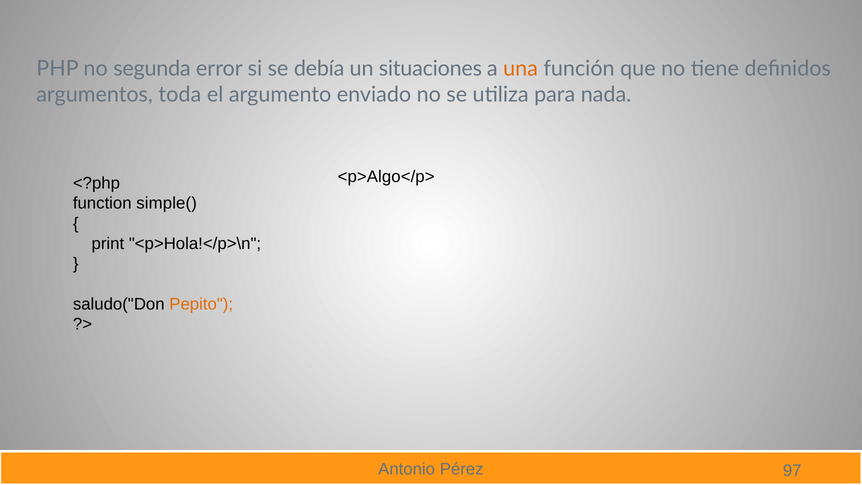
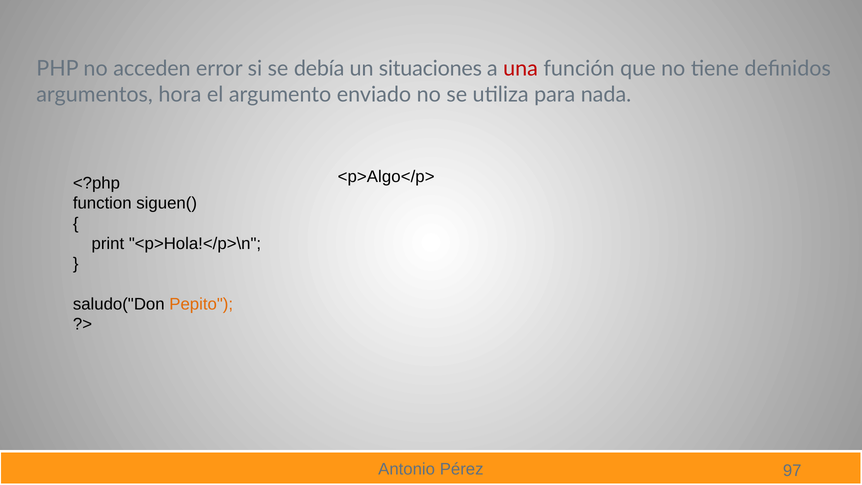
segunda: segunda -> acceden (152, 69)
una colour: orange -> red (521, 69)
toda: toda -> hora (180, 94)
simple(: simple( -> siguen( (167, 203)
